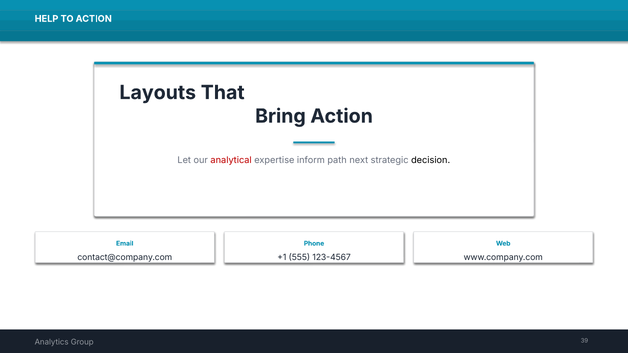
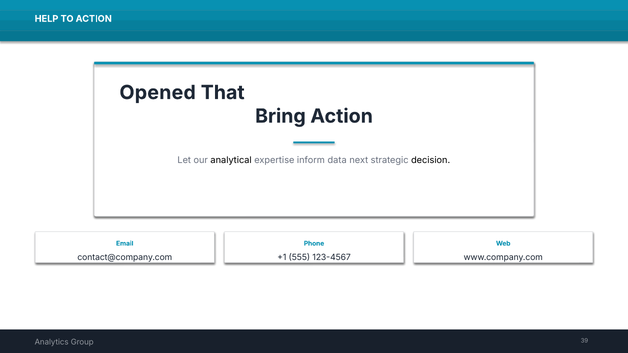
Layouts: Layouts -> Opened (158, 93)
analytical colour: red -> black (231, 160)
path: path -> data (337, 160)
